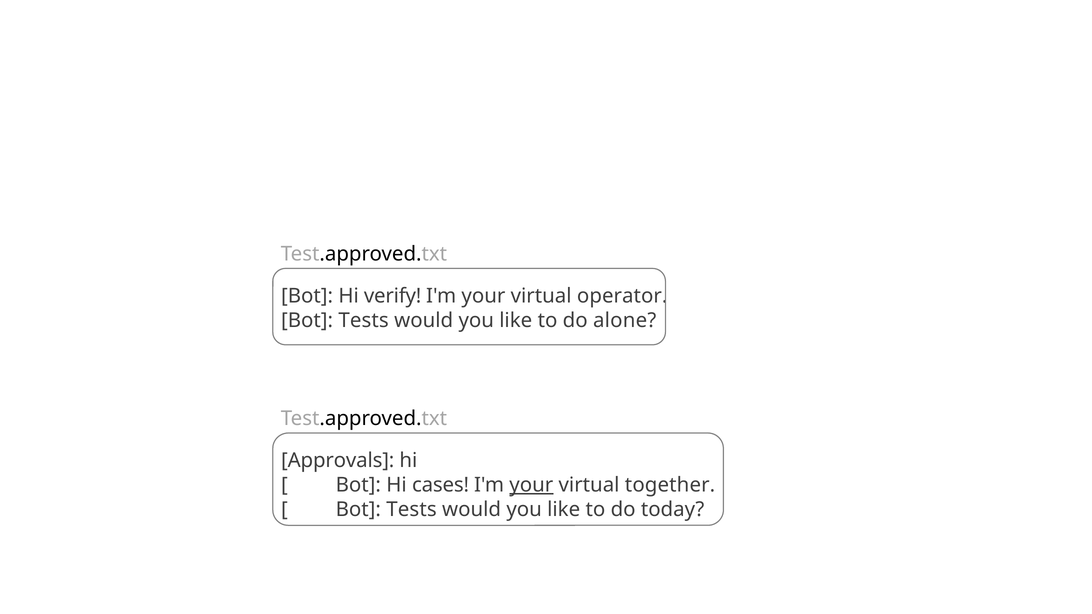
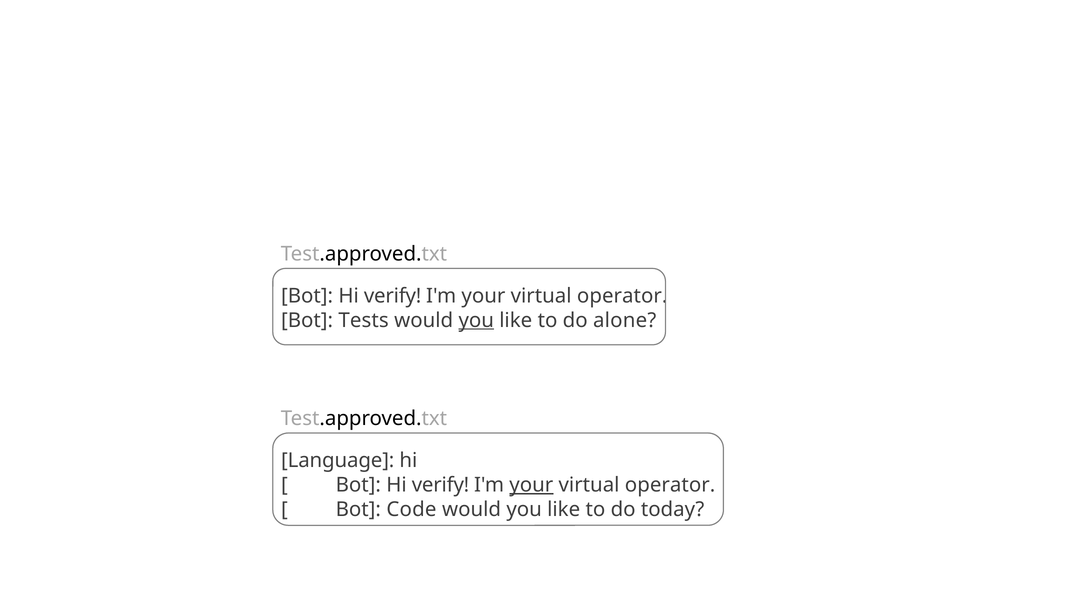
you underline: none -> present (476, 320)
Approvals: Approvals -> Language (338, 461)
cases: cases -> verify (441, 485)
together: together -> operator (670, 485)
Tests: Tests -> Code (411, 510)
